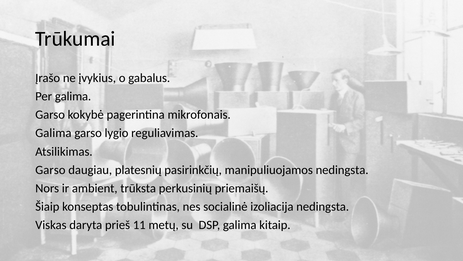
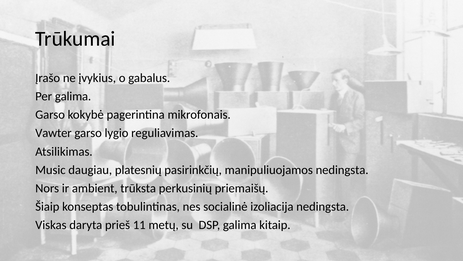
Galima: Galima -> Vawter (53, 133)
Garso: Garso -> Music (50, 170)
